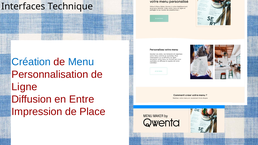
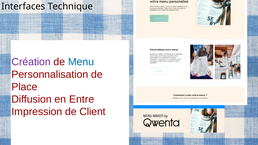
Création colour: blue -> purple (31, 62)
Ligne: Ligne -> Place (24, 87)
Place: Place -> Client (93, 112)
